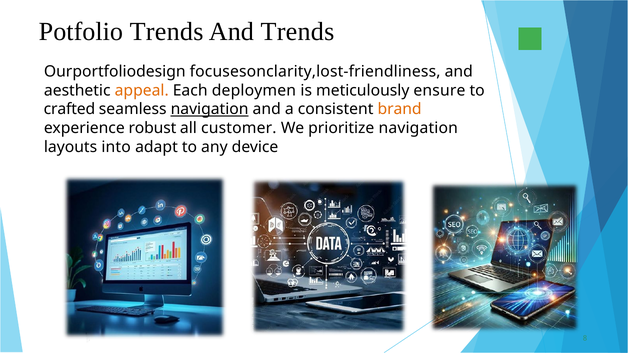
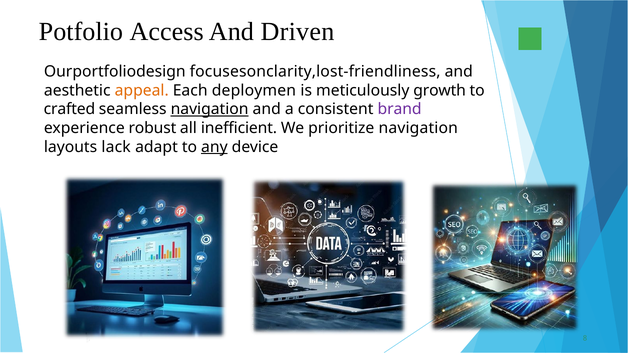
Potfolio Trends: Trends -> Access (167, 32)
And Trends: Trends -> Driven (297, 32)
ensure: ensure -> growth (440, 90)
brand colour: orange -> purple (400, 109)
customer: customer -> inefficient (239, 128)
into: into -> lack (116, 147)
any underline: none -> present (214, 147)
